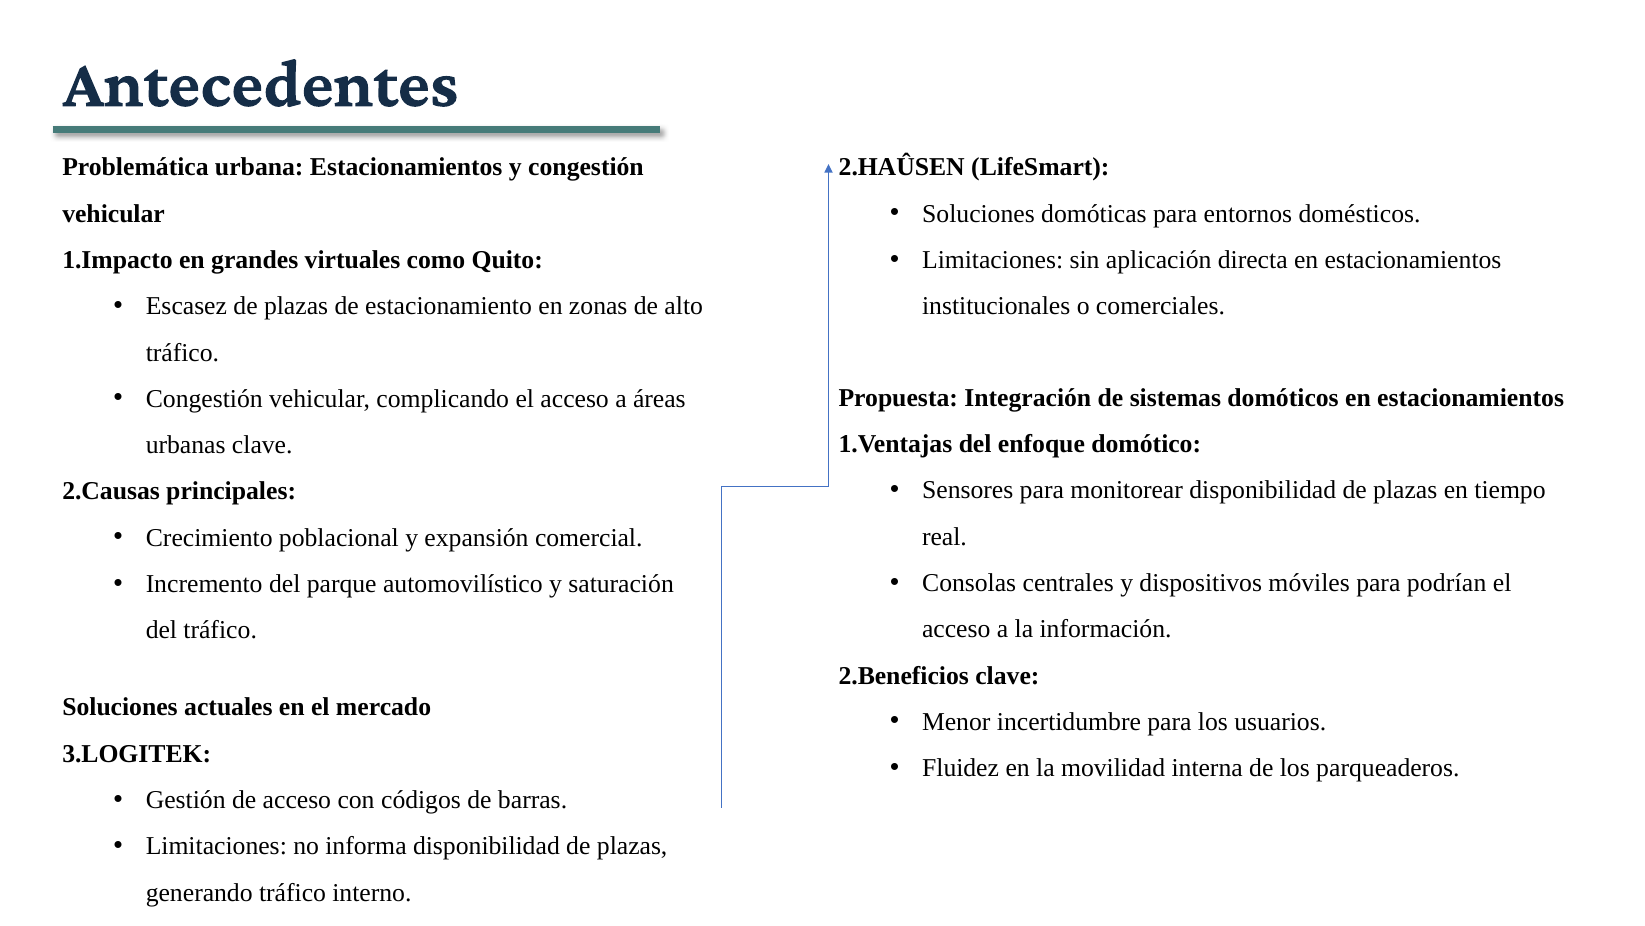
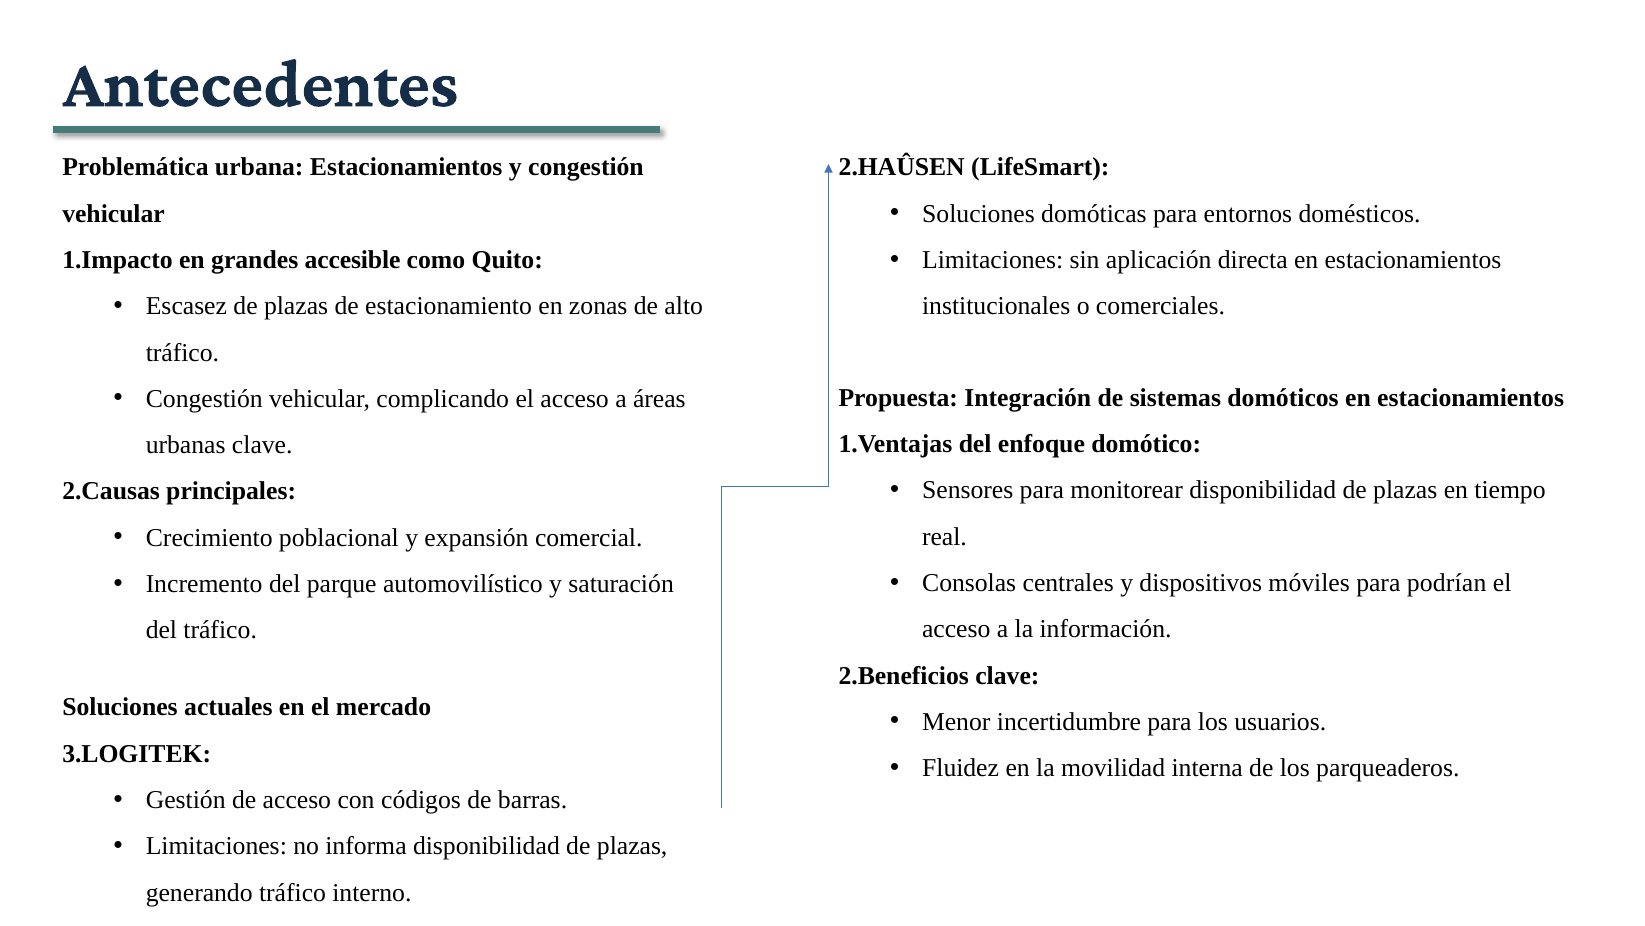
virtuales: virtuales -> accesible (353, 260)
